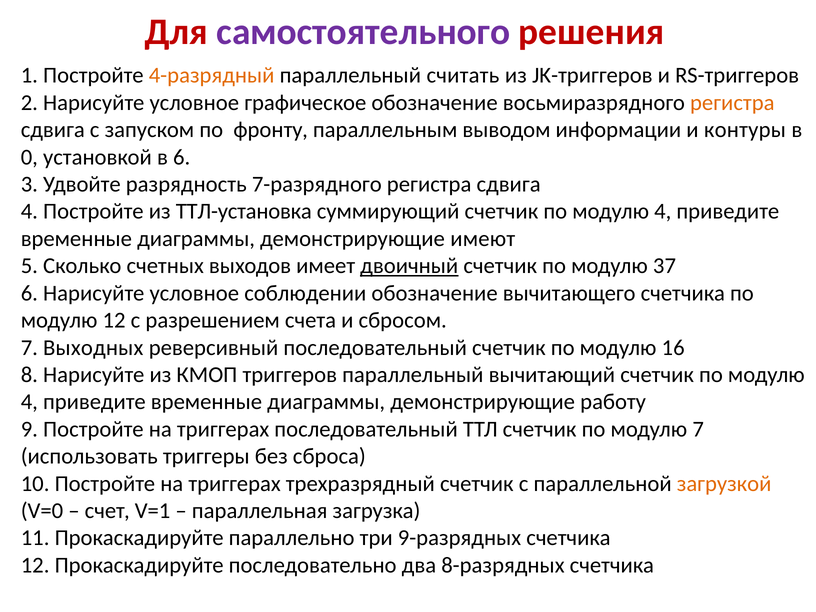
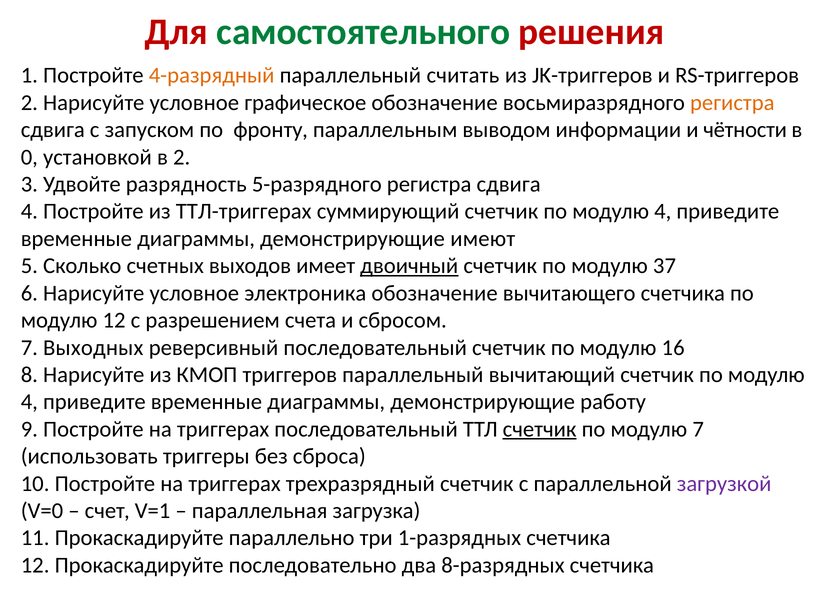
самостоятельного colour: purple -> green (363, 32)
контуры: контуры -> чётности (745, 130)
в 6: 6 -> 2 (182, 157)
7-разрядного: 7-разрядного -> 5-разрядного (317, 184)
ТТЛ-установка: ТТЛ-установка -> ТТЛ-триггерах (244, 211)
соблюдении: соблюдении -> электроника (305, 293)
счетчик underline: none -> present (540, 429)
загрузкой colour: orange -> purple (724, 484)
9-разрядных: 9-разрядных -> 1-разрядных (459, 538)
